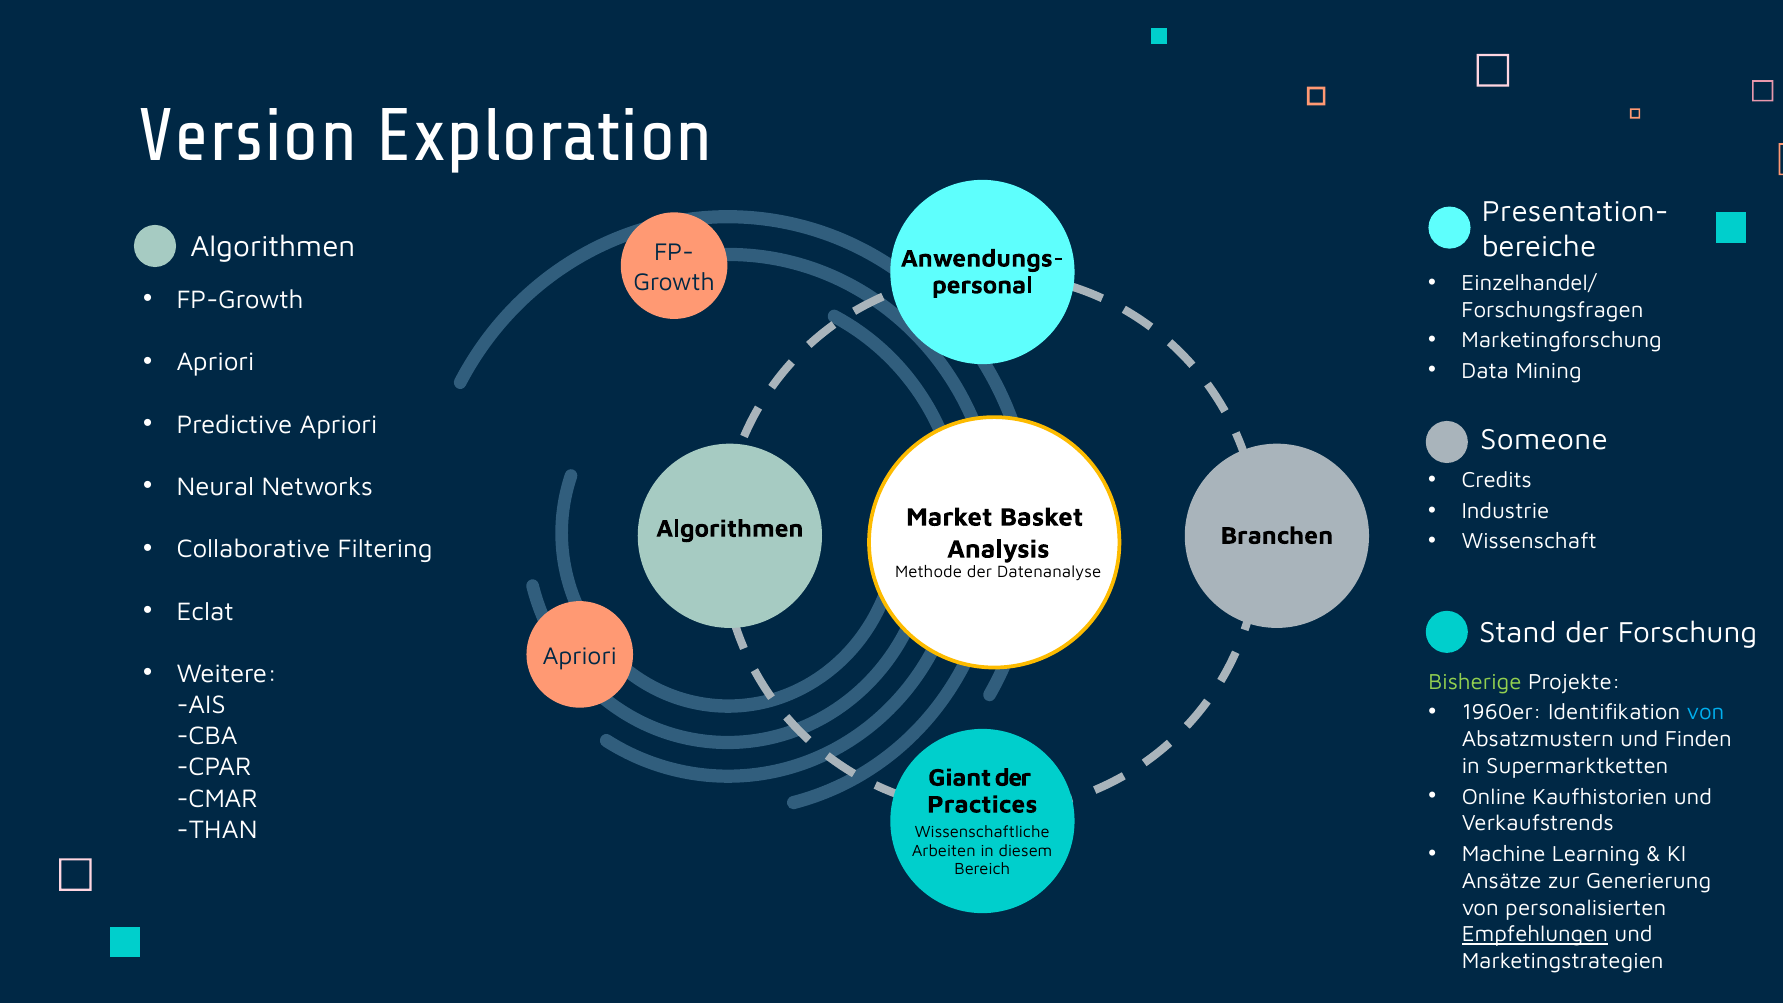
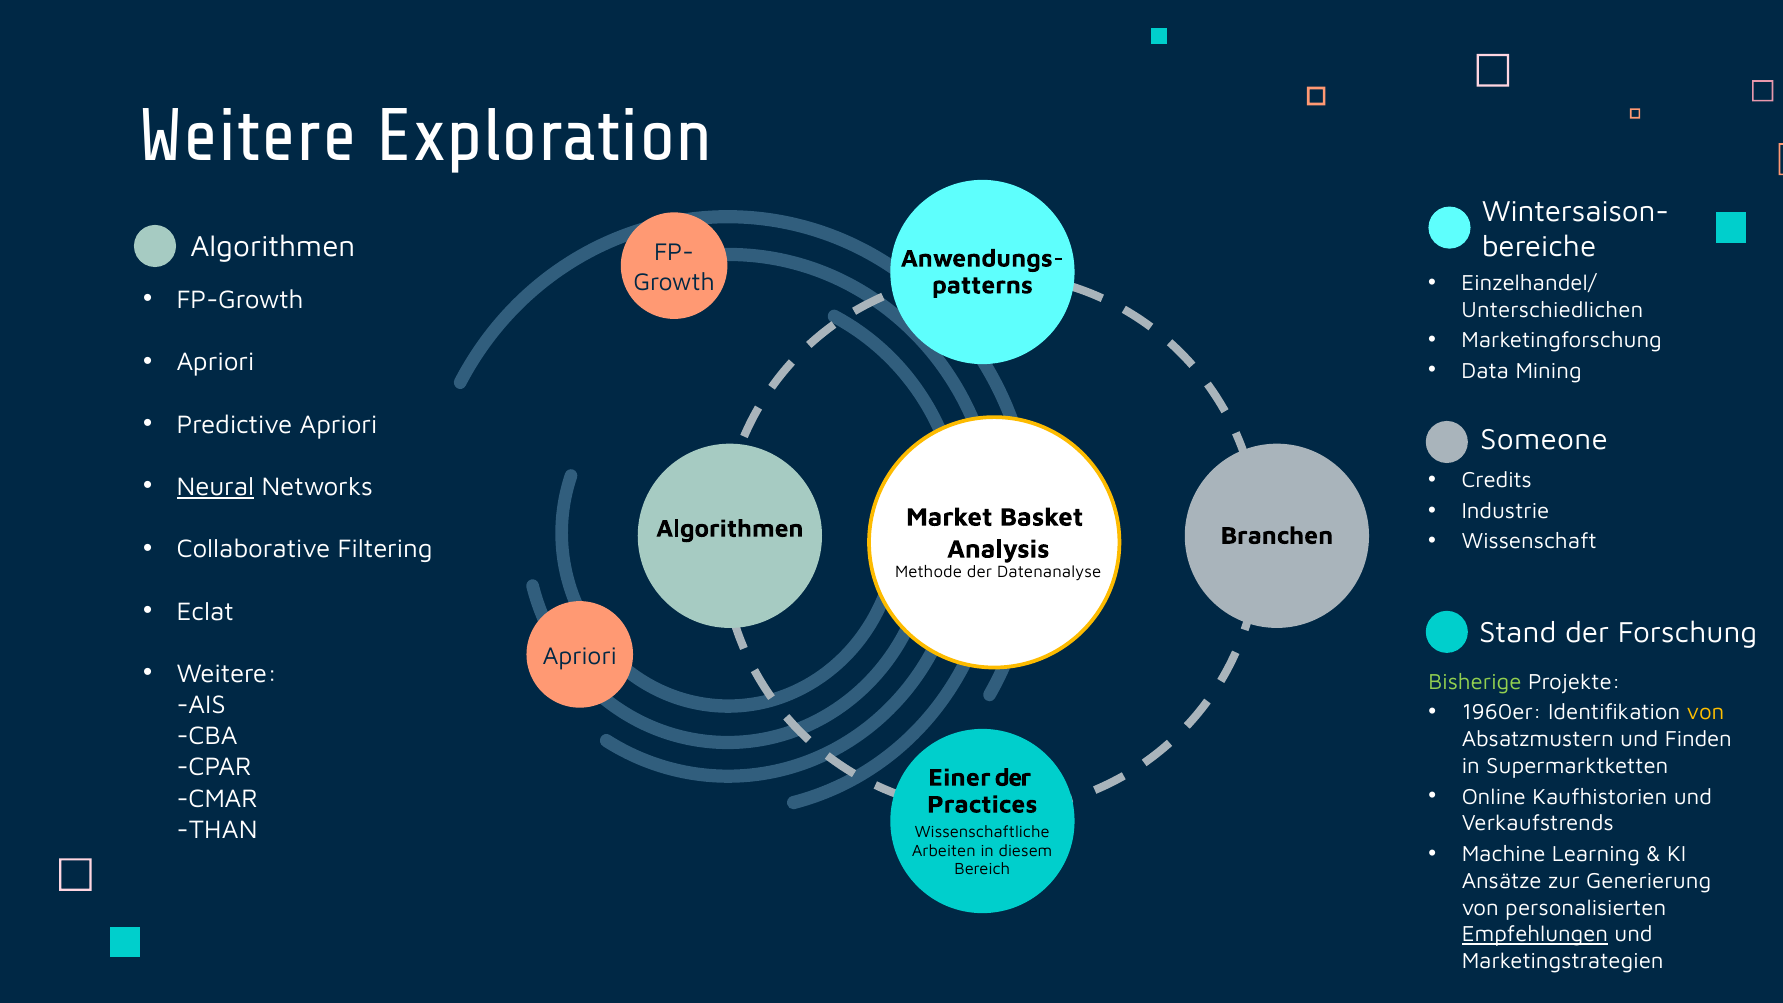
Version: Version -> Weitere (248, 136)
Presentation-: Presentation- -> Wintersaison- (1575, 211)
personal: personal -> patterns (982, 285)
Forschungsfragen: Forschungsfragen -> Unterschiedlichen (1552, 310)
Neural underline: none -> present (215, 487)
von colour: light blue -> yellow (1705, 713)
Giant: Giant -> Einer (960, 778)
